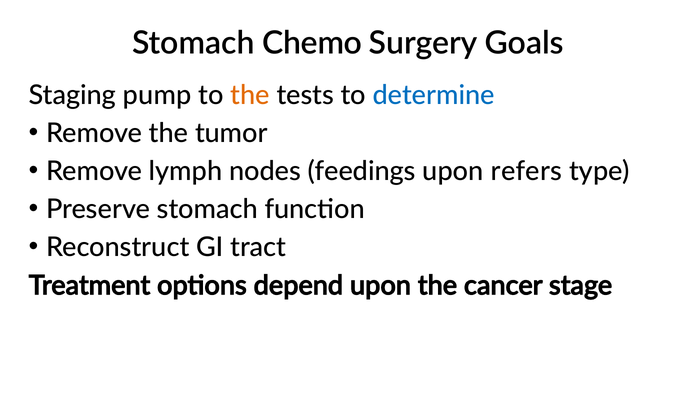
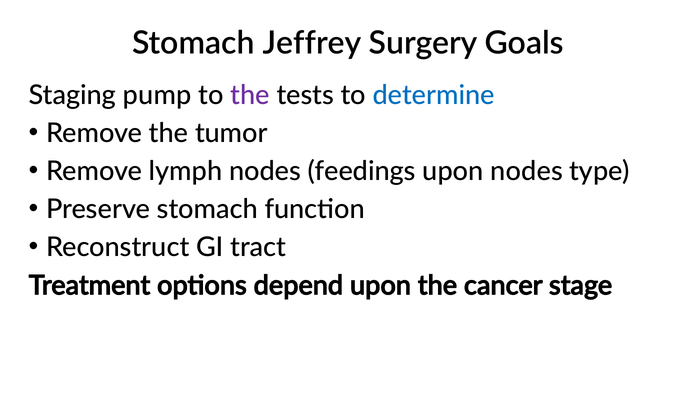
Chemo: Chemo -> Jeffrey (312, 43)
the colour: orange -> purple (250, 95)
upon refers: refers -> nodes (527, 171)
